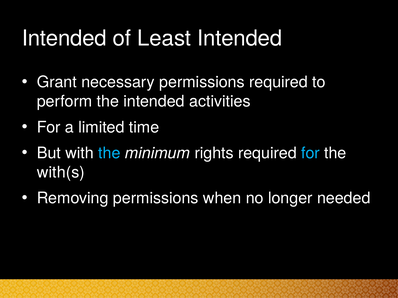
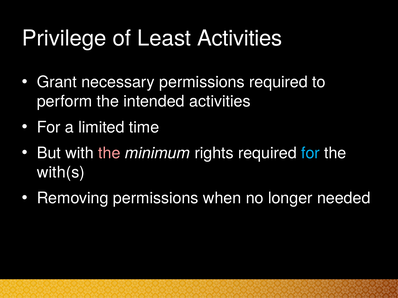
Intended: Intended -> Privilege (64, 38)
Least Intended: Intended -> Activities (240, 38)
the colour: light blue -> pink (109, 153)
